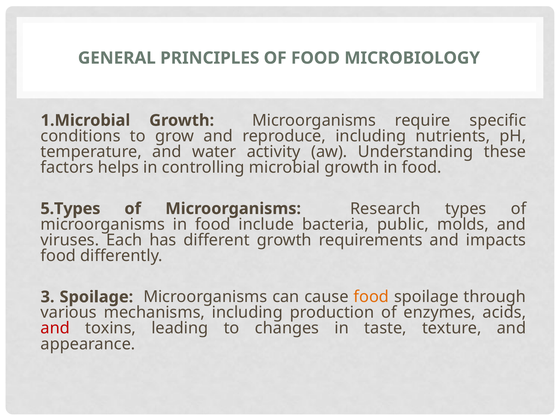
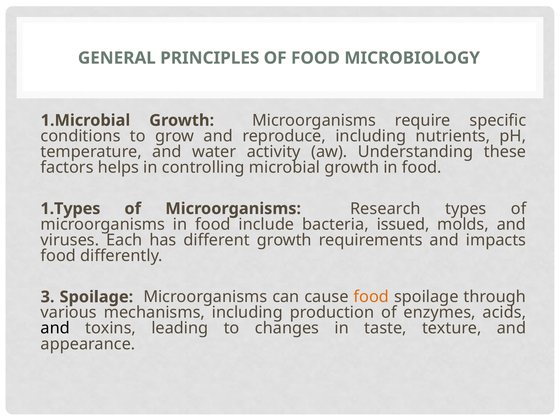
5.Types: 5.Types -> 1.Types (70, 209)
public: public -> issued (403, 224)
and colour: red -> black (55, 328)
